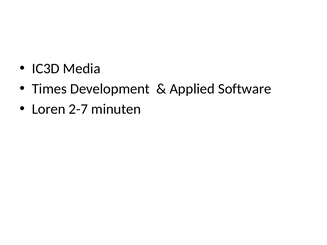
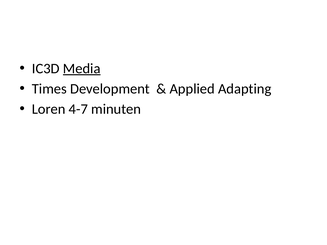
Media underline: none -> present (82, 69)
Software: Software -> Adapting (245, 89)
2-7: 2-7 -> 4-7 (78, 109)
